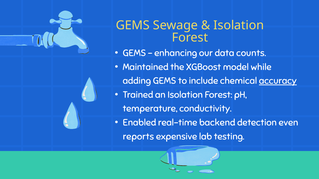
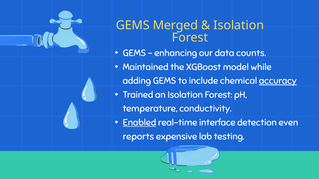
Sewage: Sewage -> Merged (175, 25)
Enabled underline: none -> present (139, 123)
backend: backend -> interface (217, 123)
